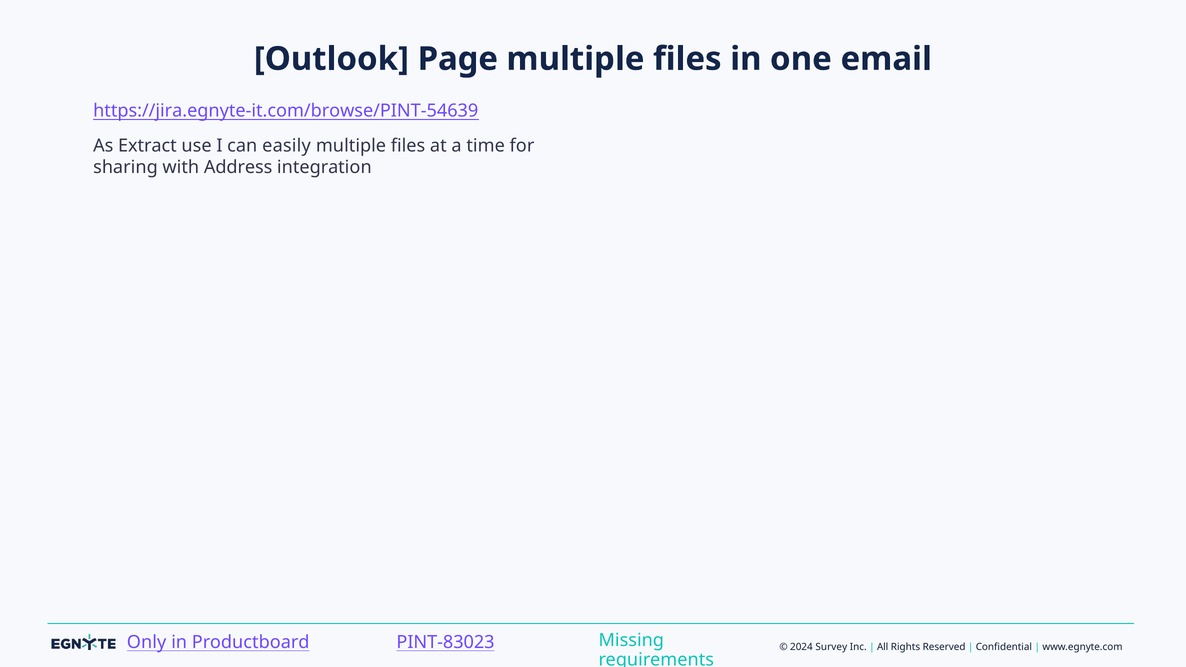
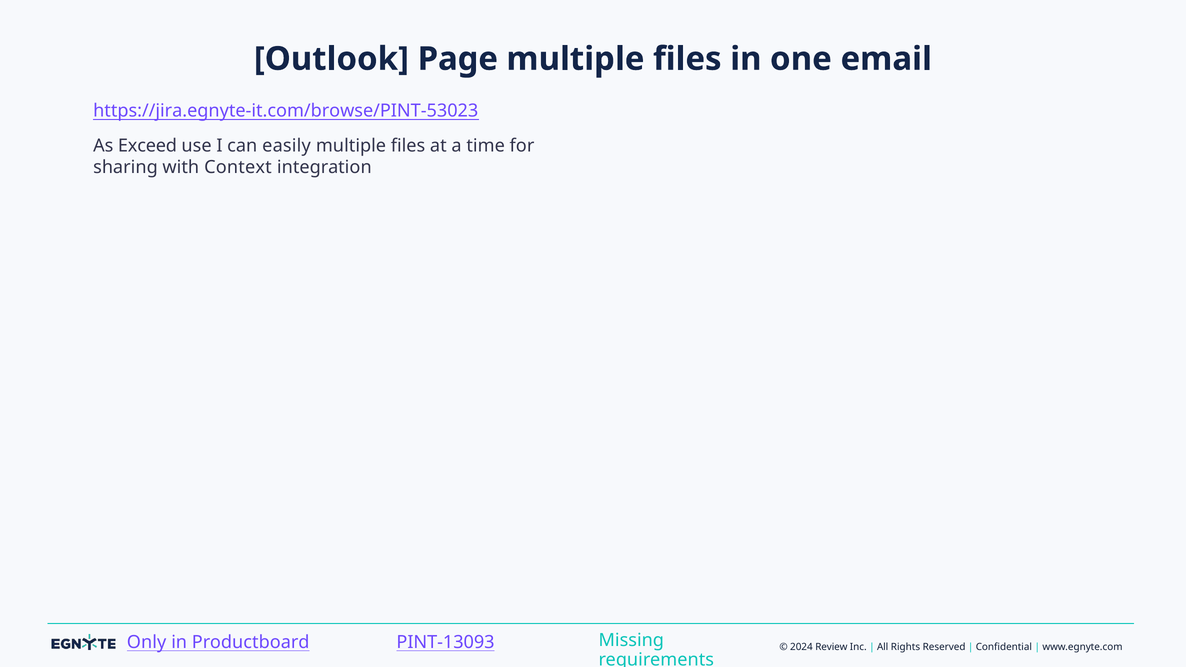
https://jira.egnyte-it.com/browse/PINT-54639: https://jira.egnyte-it.com/browse/PINT-54639 -> https://jira.egnyte-it.com/browse/PINT-53023 (286, 111)
Extract: Extract -> Exceed (147, 146)
Address: Address -> Context (238, 167)
PINT-83023: PINT-83023 -> PINT-13093 (446, 643)
Survey: Survey -> Review (831, 647)
